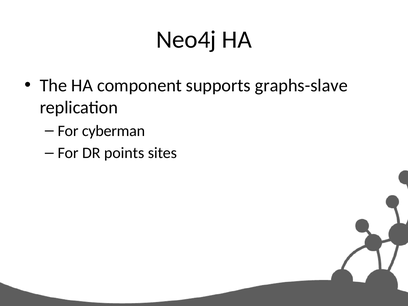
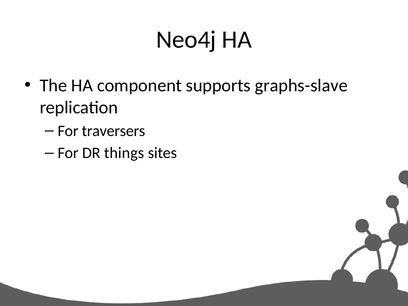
cyberman: cyberman -> traversers (113, 131)
points: points -> things (124, 153)
